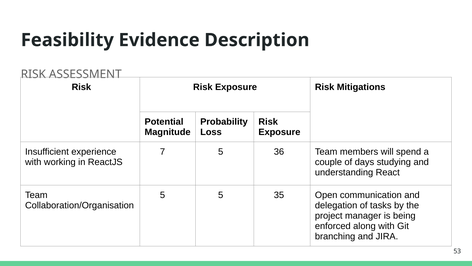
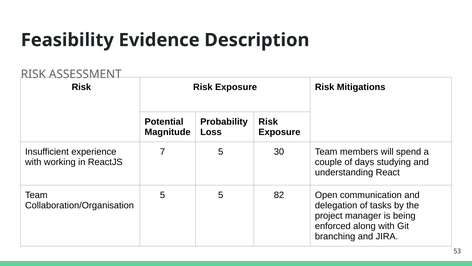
36: 36 -> 30 (279, 152)
35: 35 -> 82 (279, 195)
